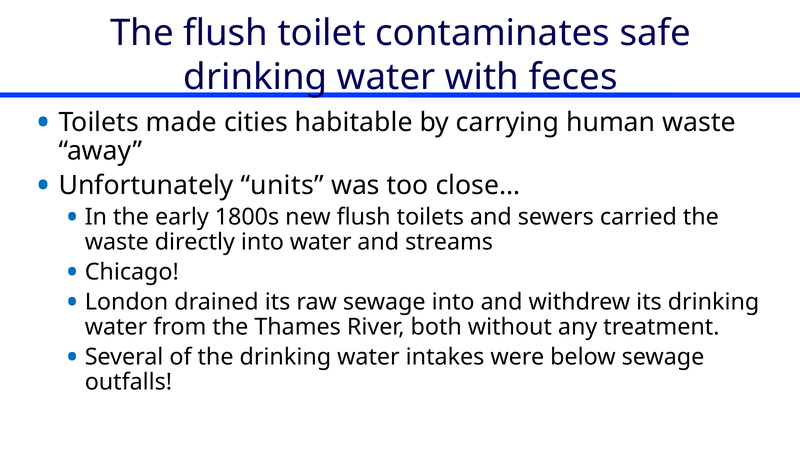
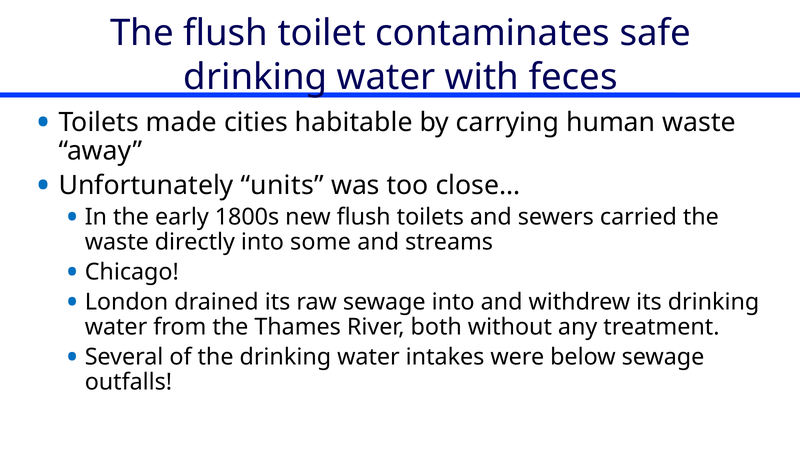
into water: water -> some (321, 242)
